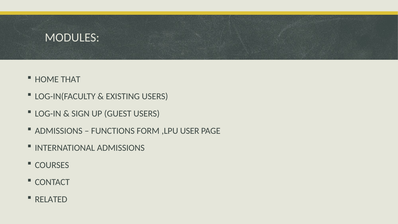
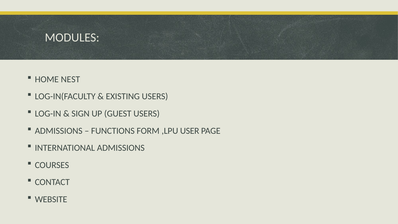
THAT: THAT -> NEST (70, 79)
RELATED: RELATED -> WEBSITE (51, 199)
